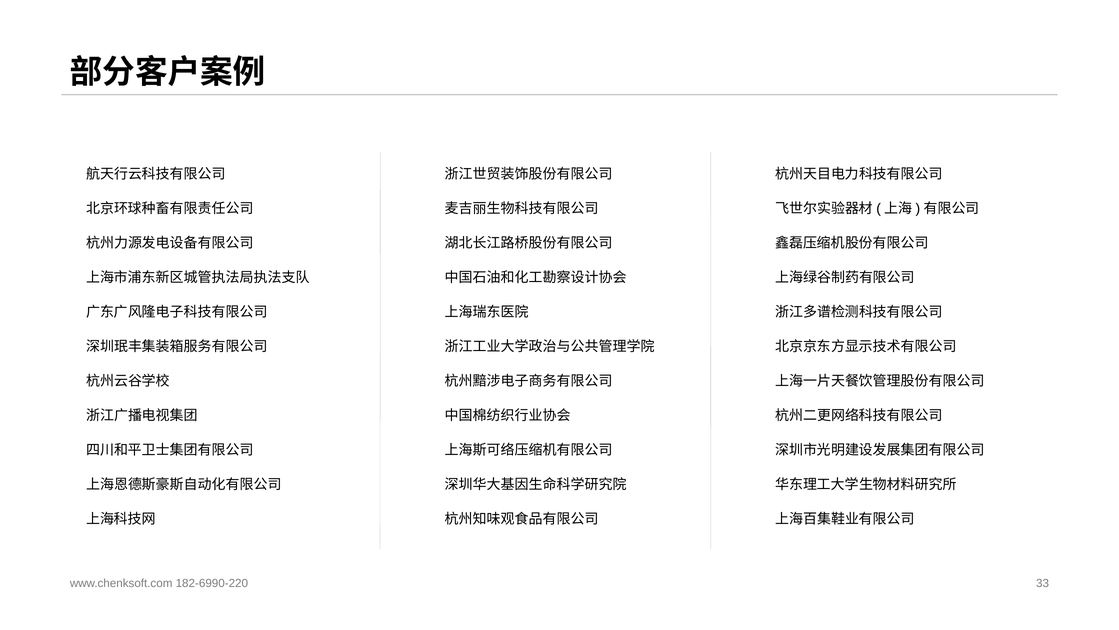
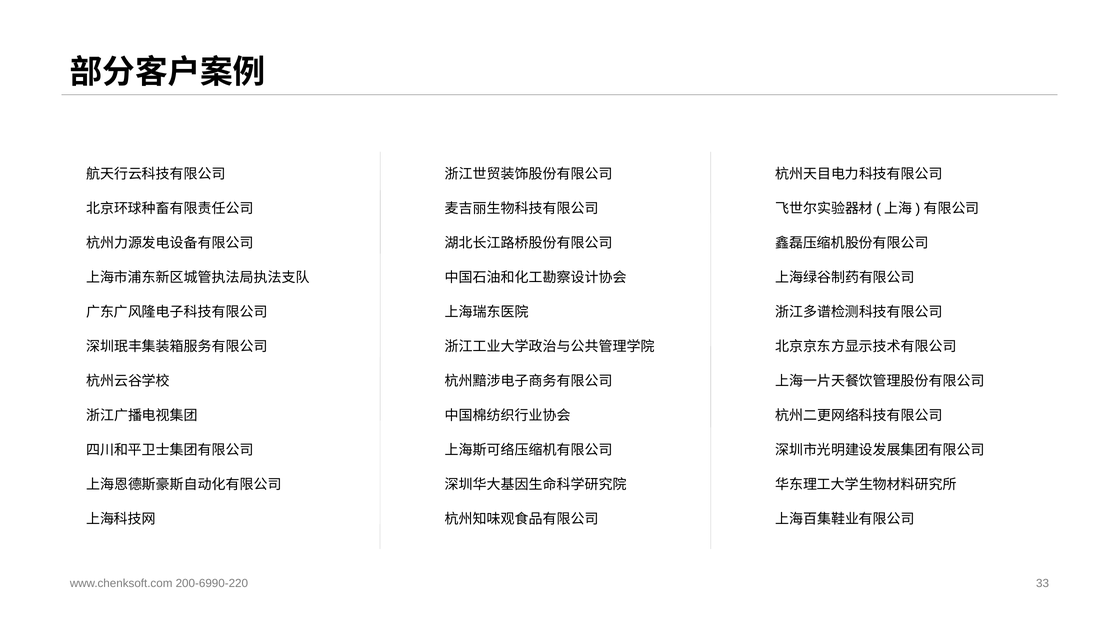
182-6990-220: 182-6990-220 -> 200-6990-220 (212, 583)
